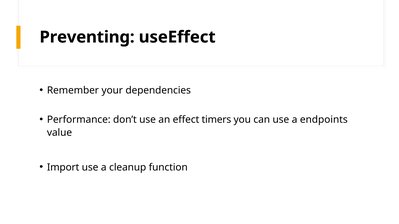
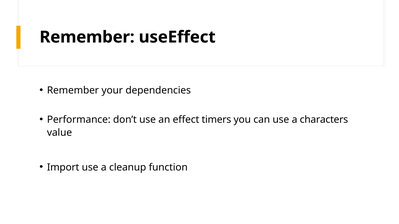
Preventing: Preventing -> Remember (87, 37)
endpoints: endpoints -> characters (324, 120)
